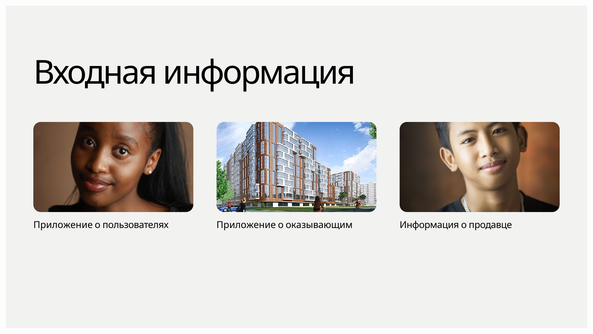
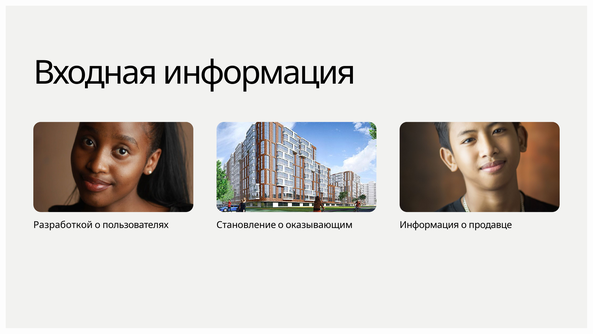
Приложение: Приложение -> Разработкой (63, 225)
Приложение: Приложение -> Становление (246, 225)
